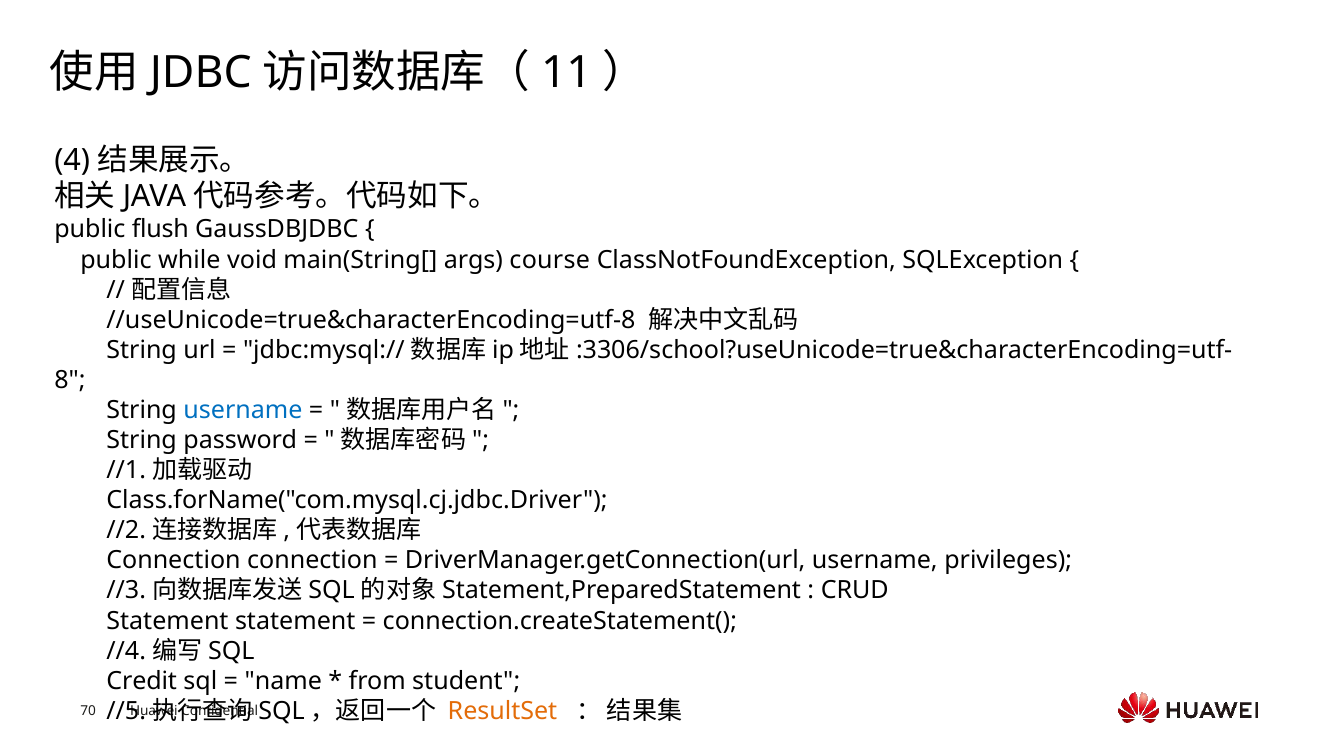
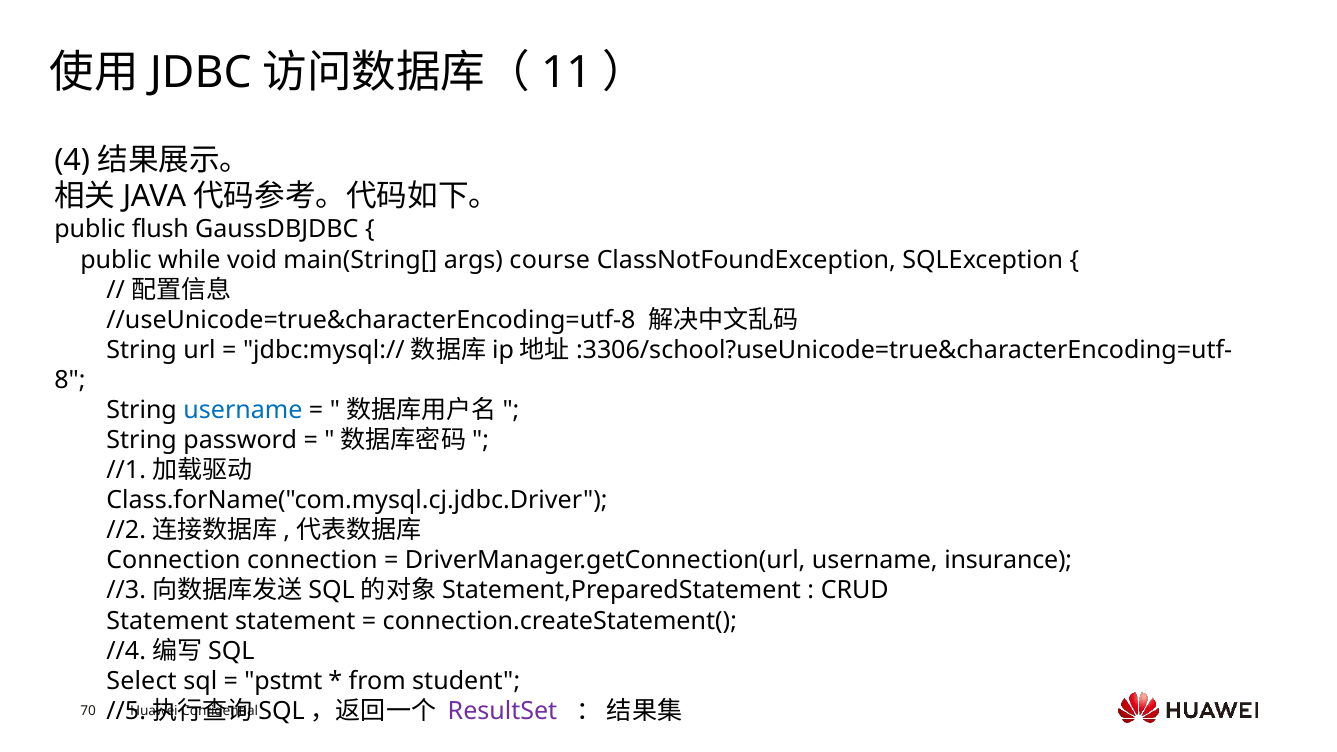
privileges: privileges -> insurance (1008, 561)
Credit: Credit -> Select (142, 681)
name: name -> pstmt (283, 681)
ResultSet colour: orange -> purple (502, 711)
